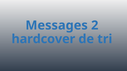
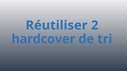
Messages: Messages -> Réutiliser (57, 26)
